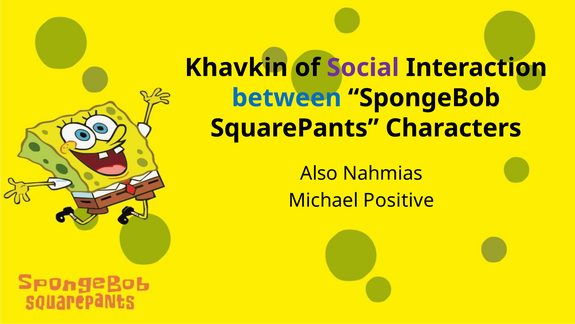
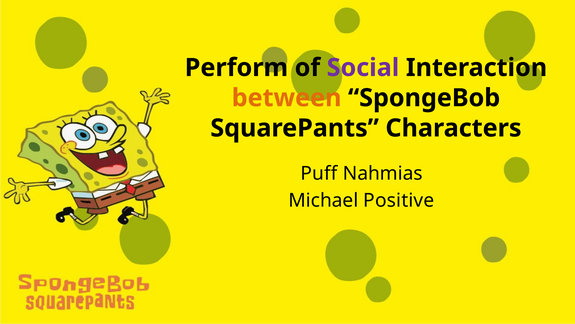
Khavkin: Khavkin -> Perform (236, 68)
between colour: blue -> orange (287, 98)
Also: Also -> Puff (319, 173)
